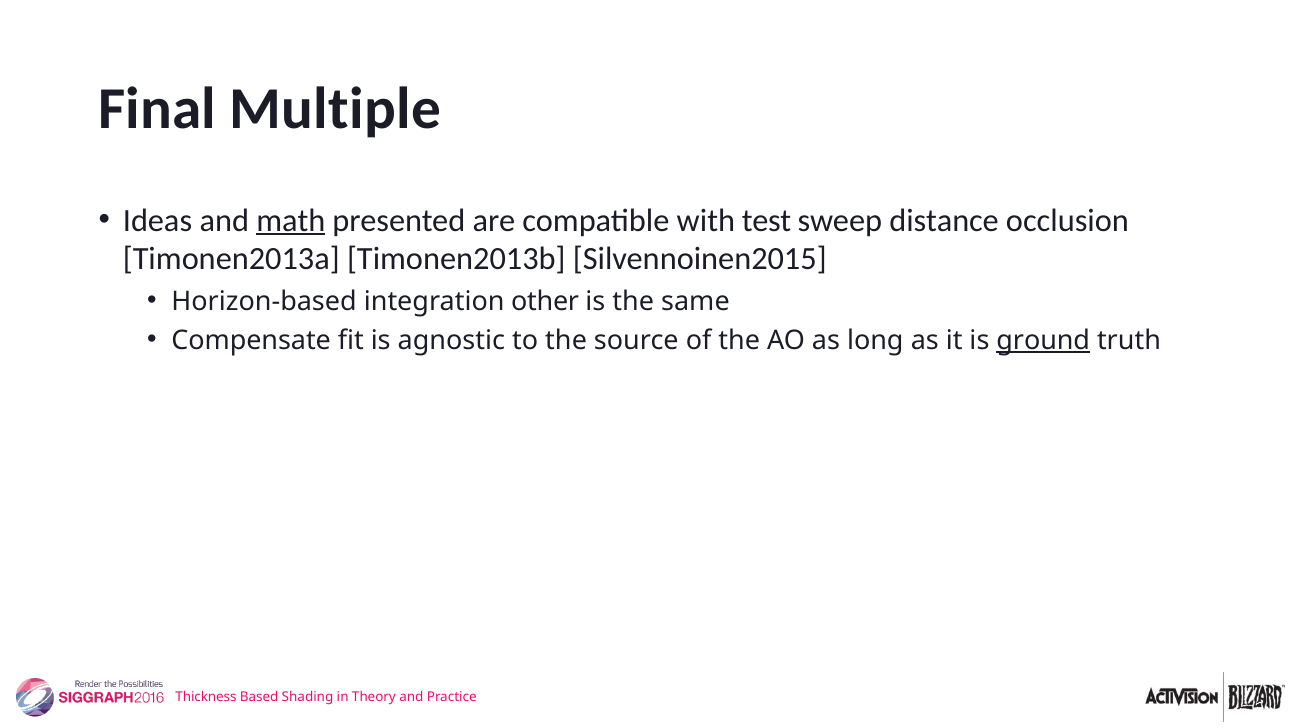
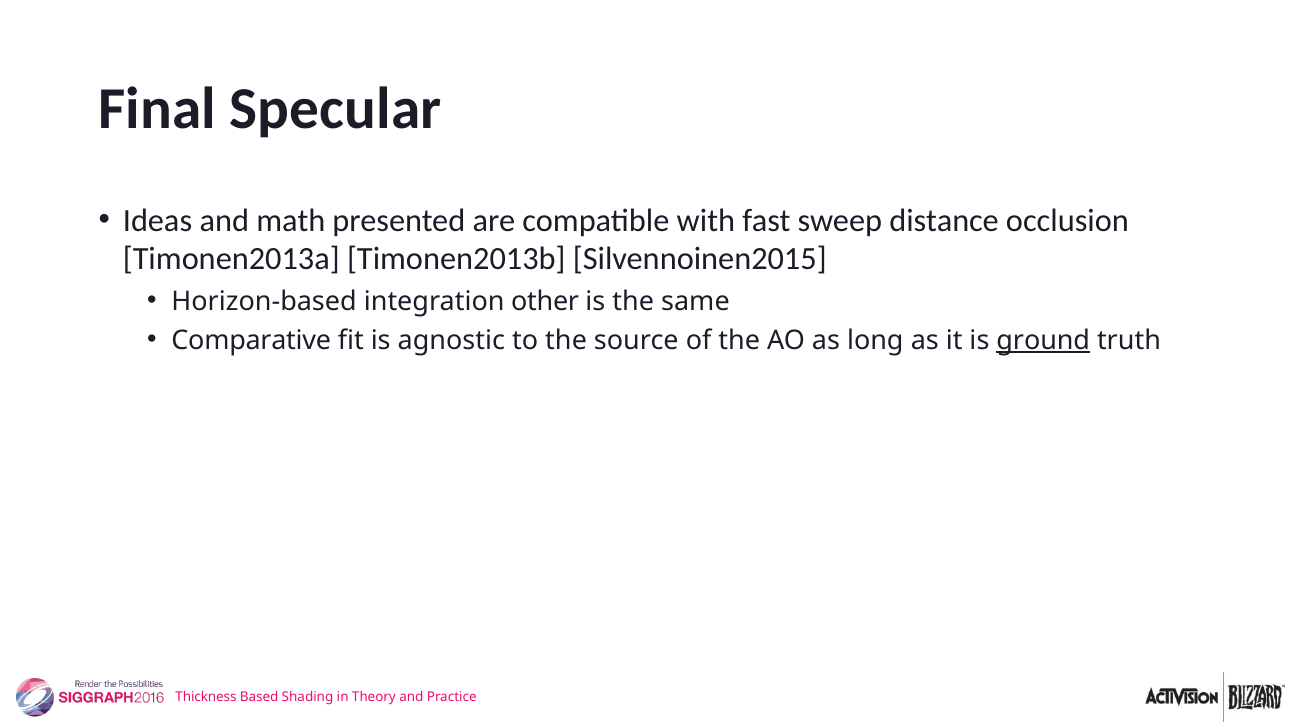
Multiple: Multiple -> Specular (336, 109)
math underline: present -> none (291, 220)
test: test -> fast (766, 220)
Compensate: Compensate -> Comparative (251, 340)
